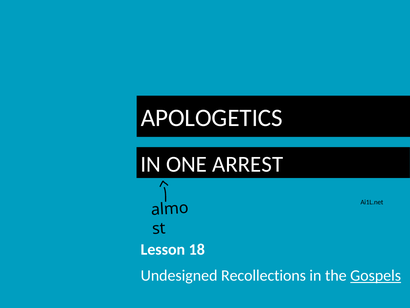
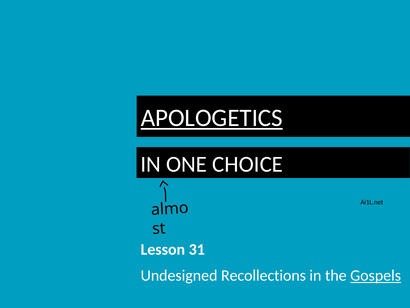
APOLOGETICS underline: none -> present (212, 118)
ARREST: ARREST -> CHOICE (248, 164)
18: 18 -> 31 (197, 249)
